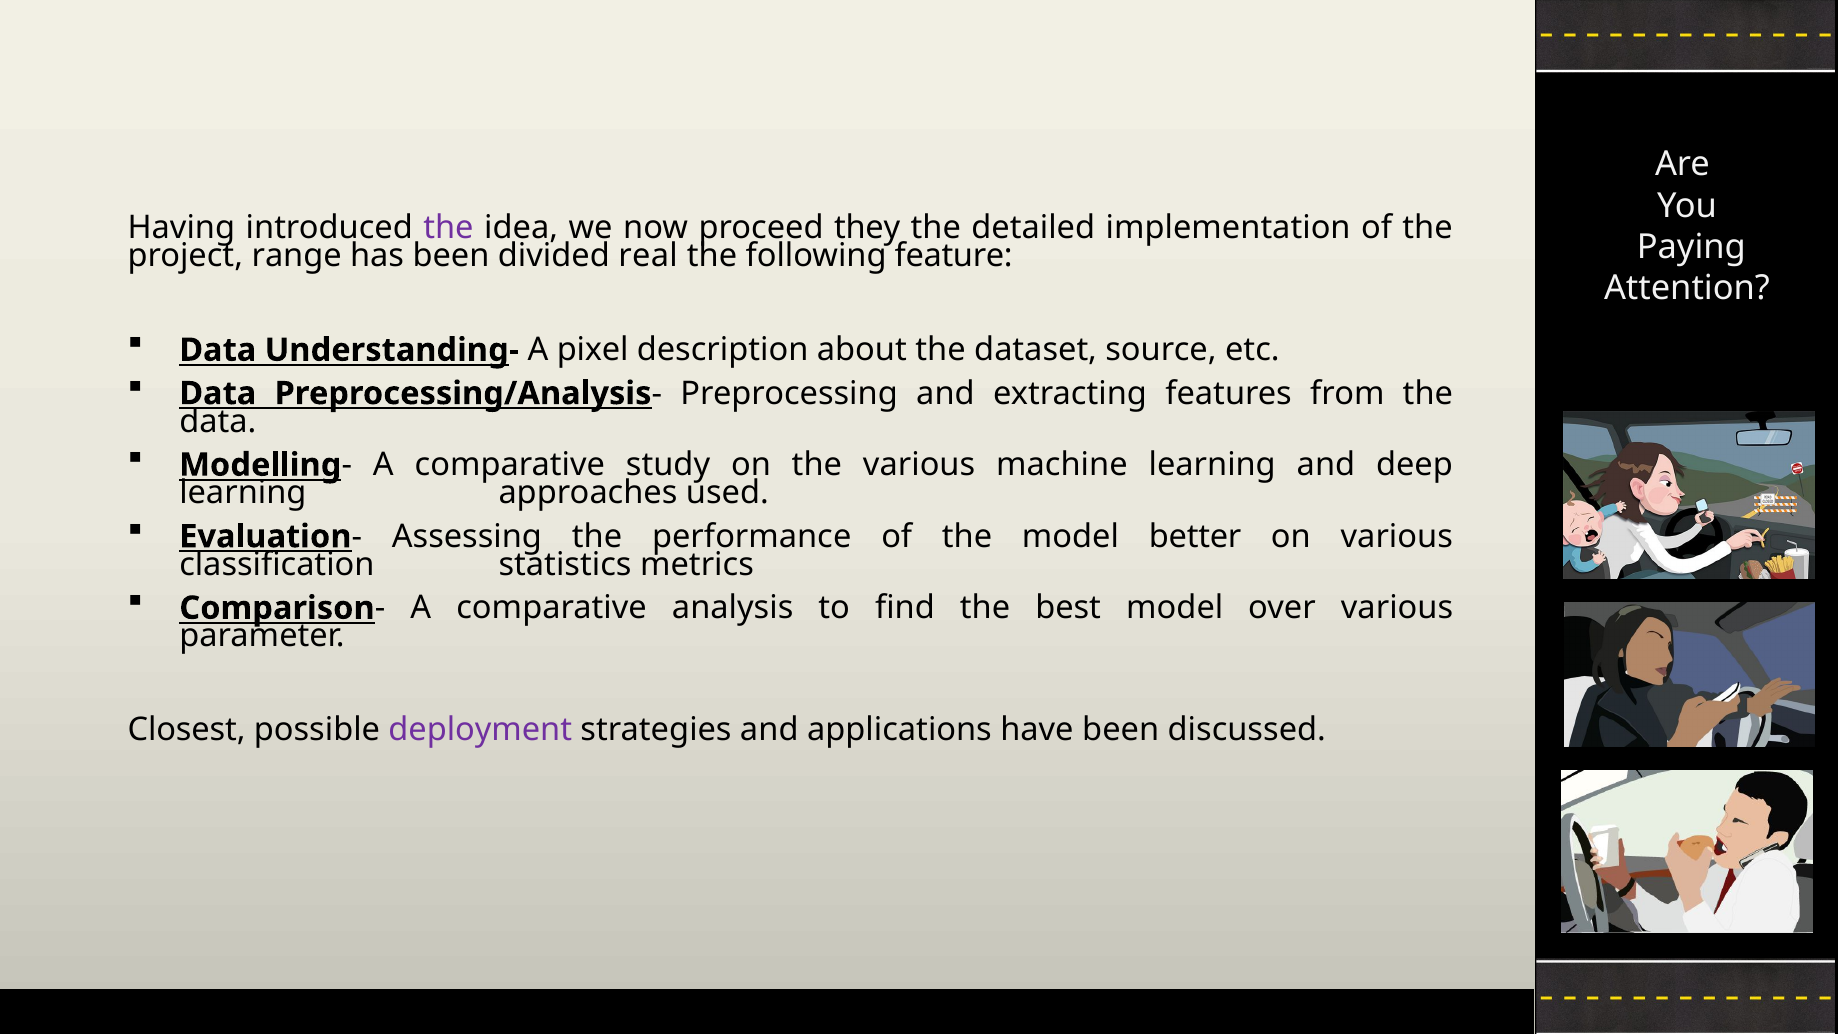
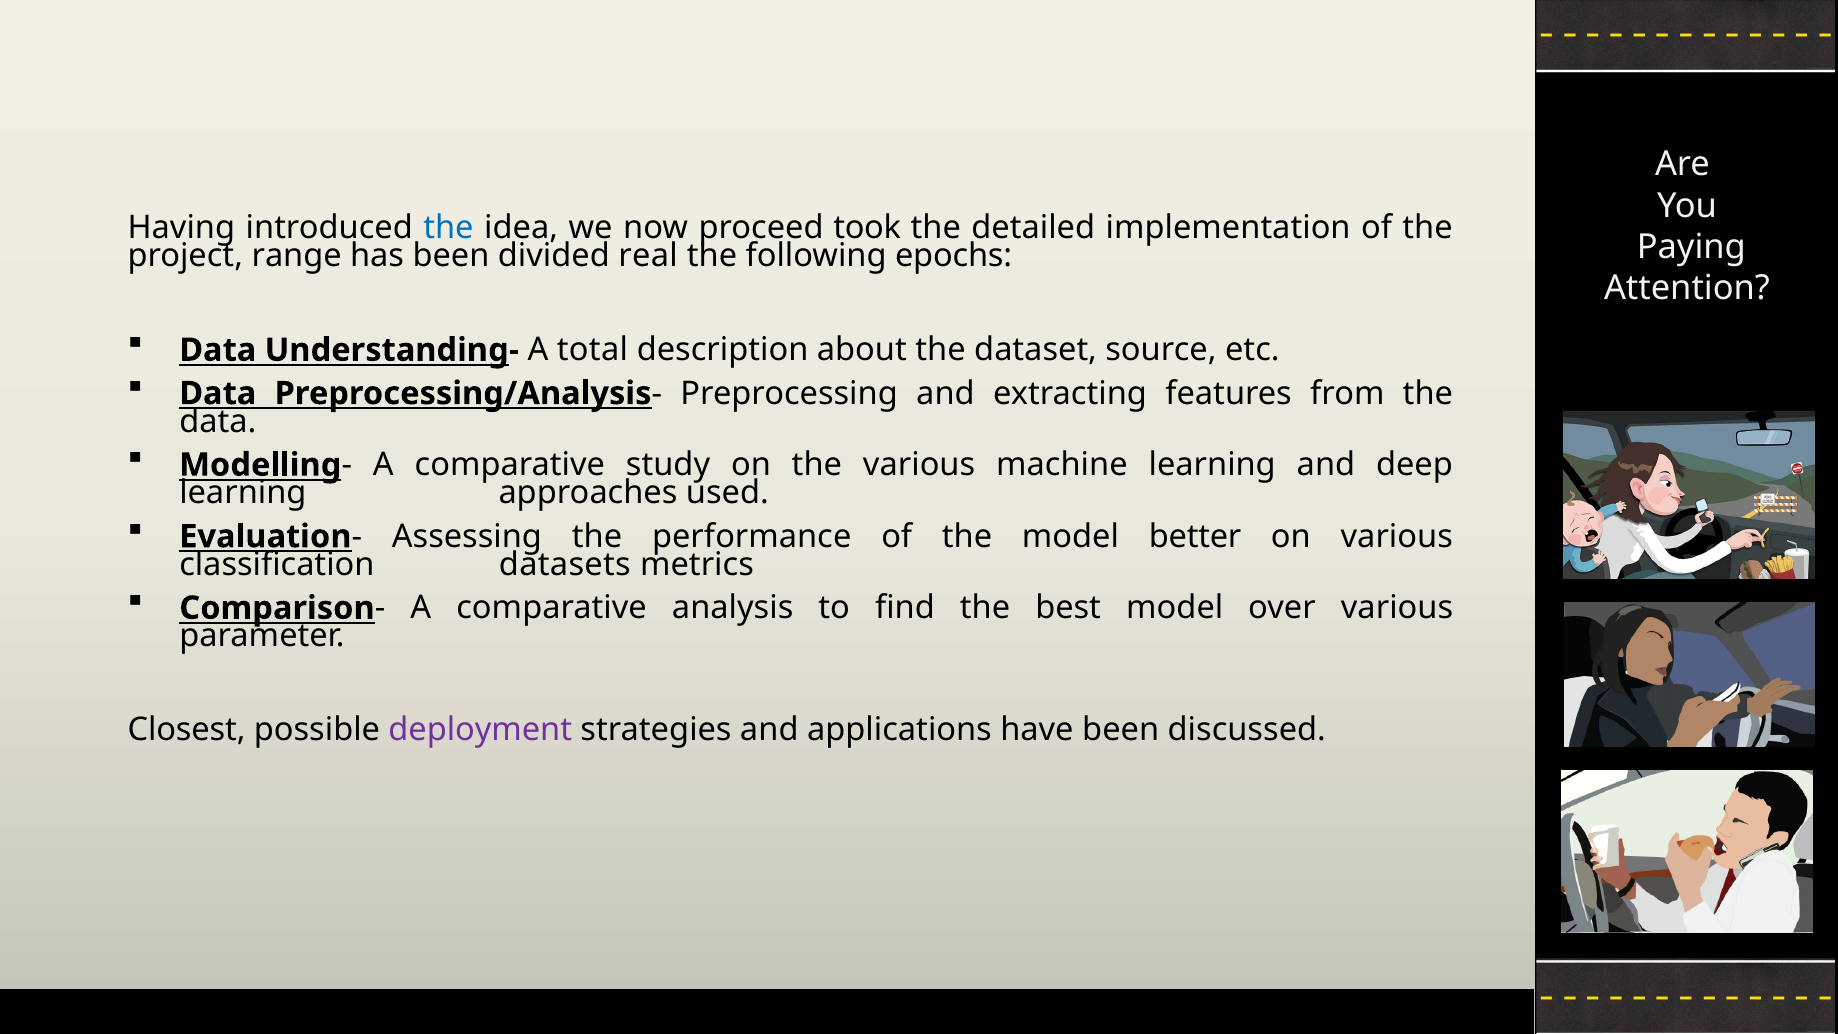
the colour: purple -> blue (448, 228)
they: they -> took (867, 228)
feature: feature -> epochs (954, 256)
pixel: pixel -> total (592, 350)
statistics: statistics -> datasets (565, 565)
